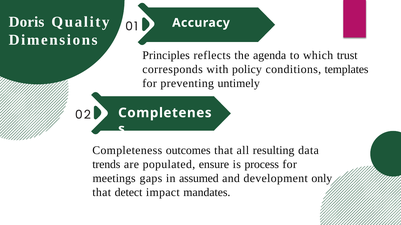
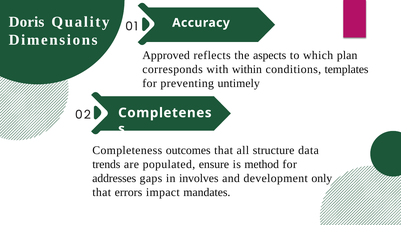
Principles: Principles -> Approved (166, 55)
agenda: agenda -> aspects (270, 55)
trust: trust -> plan (347, 55)
policy: policy -> within (247, 69)
resulting: resulting -> structure (274, 151)
process: process -> method (262, 165)
meetings: meetings -> addresses (114, 179)
assumed: assumed -> involves (199, 179)
detect: detect -> errors (128, 193)
